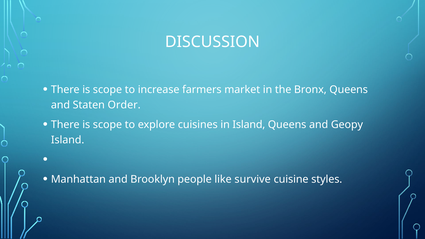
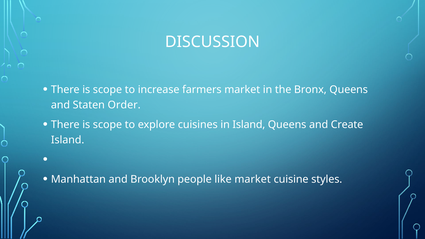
Geopy: Geopy -> Create (347, 125)
like survive: survive -> market (253, 179)
